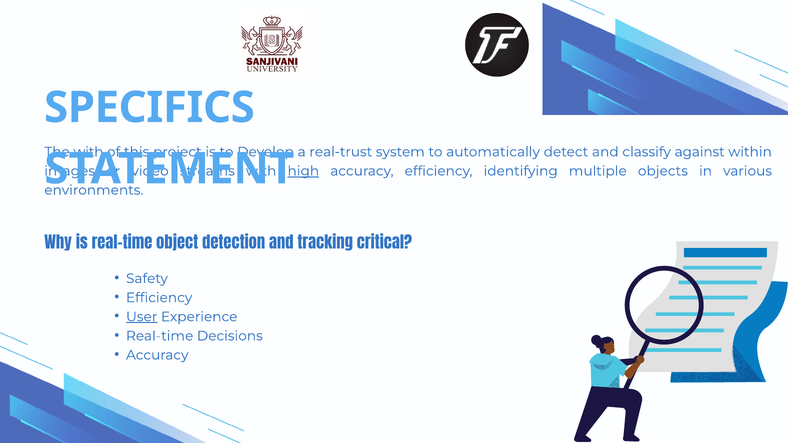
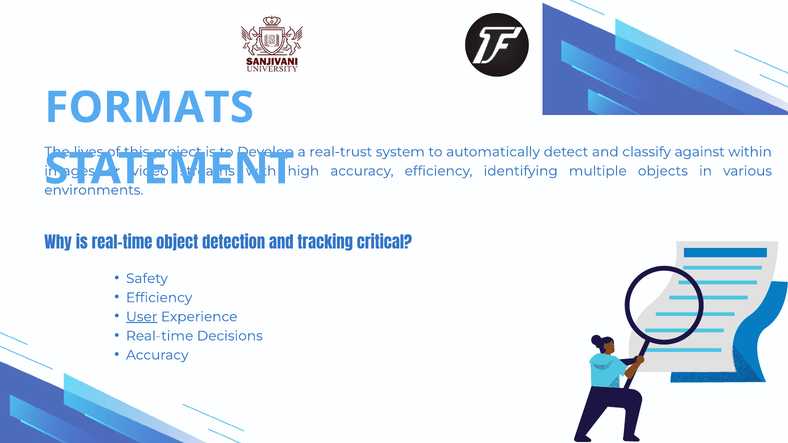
SPECIFICS: SPECIFICS -> FORMATS (149, 108)
The with: with -> lives (88, 152)
high underline: present -> none (303, 171)
